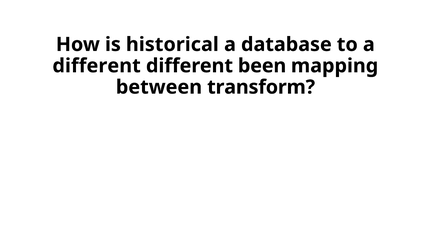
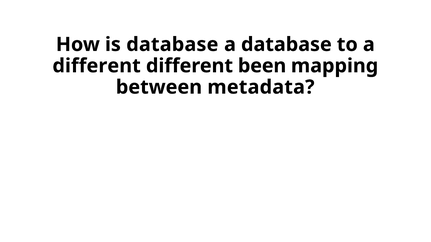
is historical: historical -> database (172, 45)
transform: transform -> metadata (261, 87)
